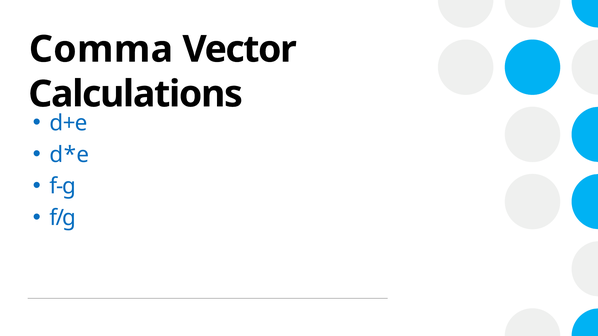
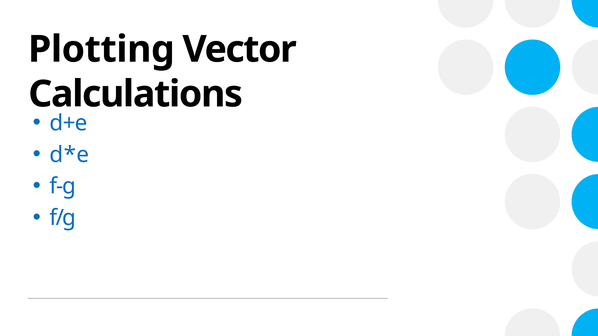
Comma: Comma -> Plotting (101, 49)
